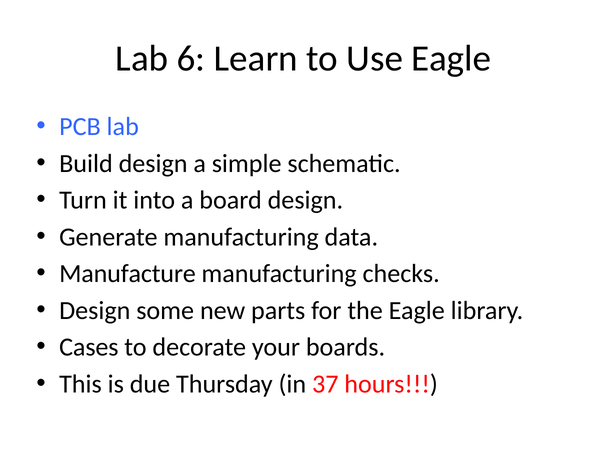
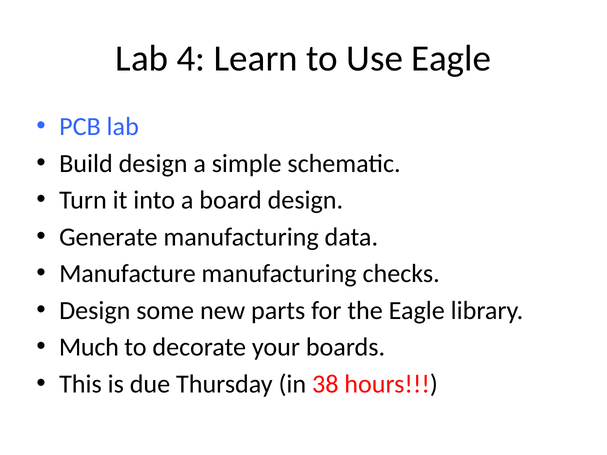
6: 6 -> 4 (191, 59)
Cases: Cases -> Much (89, 347)
37: 37 -> 38 (325, 384)
